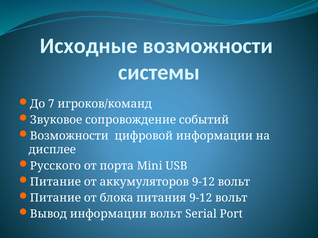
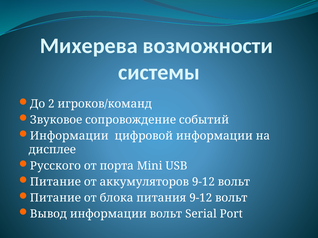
Исходные: Исходные -> Михерева (89, 46)
7: 7 -> 2 (51, 104)
Возможности: Возможности -> Информации (69, 136)
